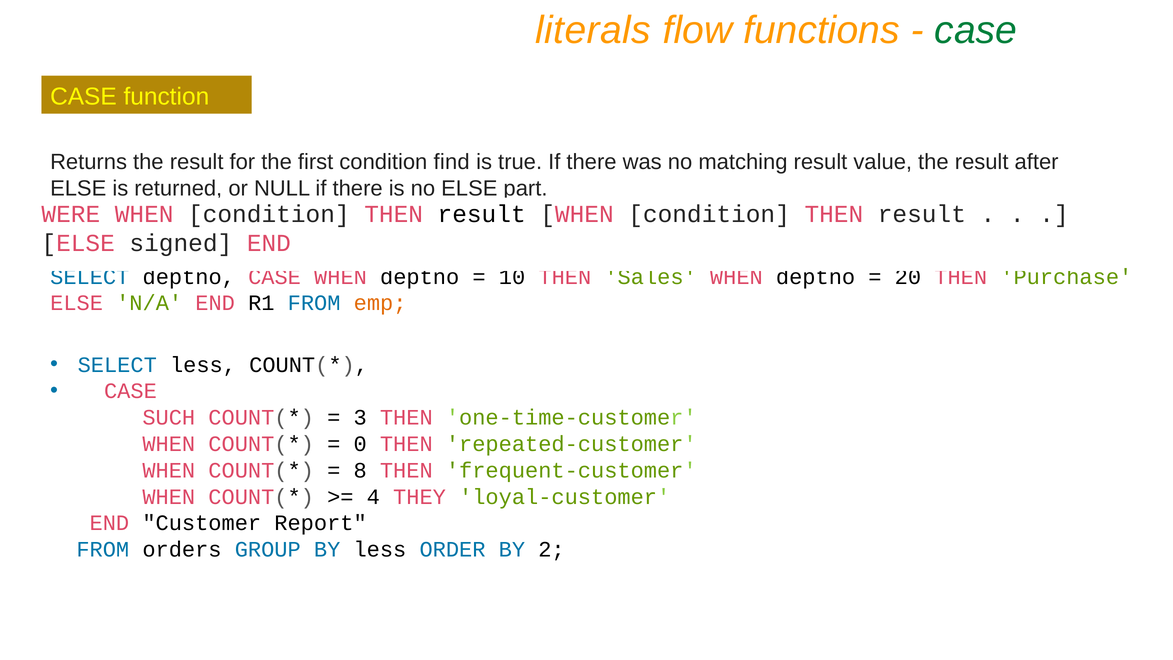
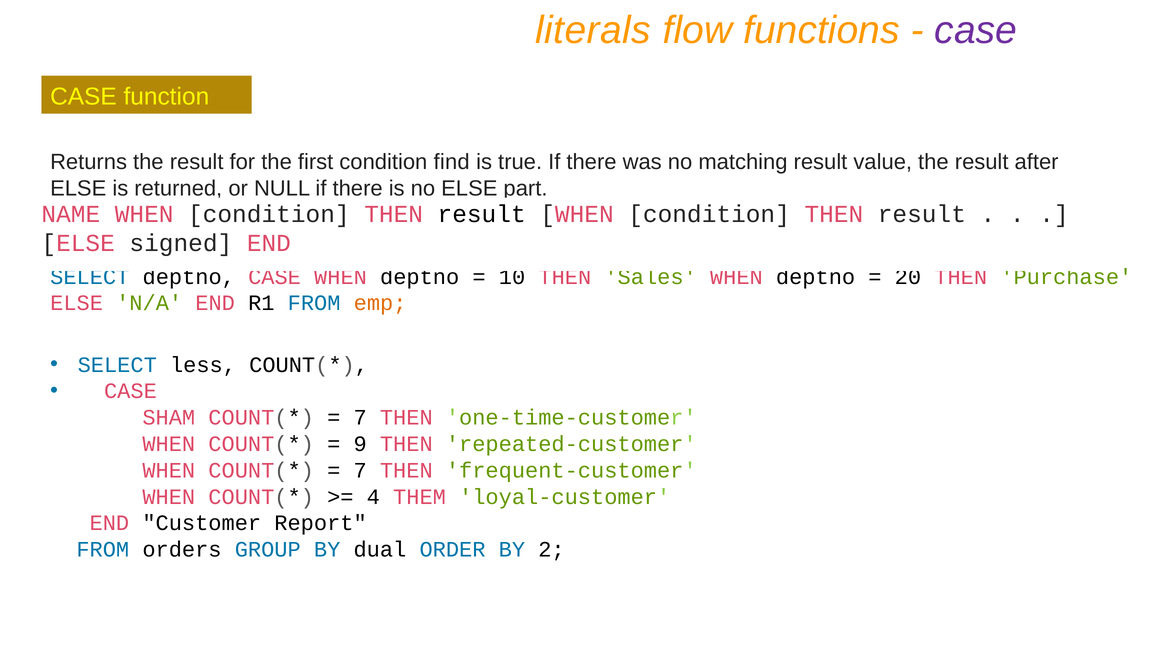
case colour: green -> purple (976, 31)
WERE: WERE -> NAME (71, 214)
SUCH: SUCH -> SHAM (169, 418)
3: 3 -> 7 (360, 418)
0: 0 -> 9 (360, 444)
8: 8 -> 7 (360, 470)
THEY: THEY -> THEM (420, 497)
BY less: less -> dual (380, 549)
